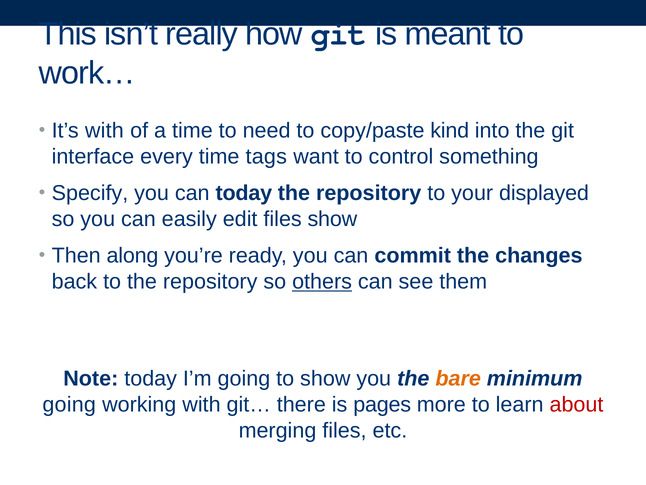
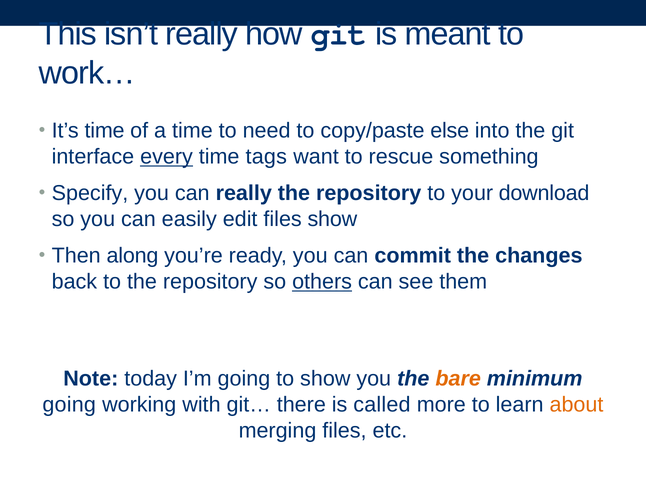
It’s with: with -> time (105, 131)
kind: kind -> else (450, 131)
every underline: none -> present (166, 157)
control: control -> rescue (401, 157)
can today: today -> really (244, 193)
displayed: displayed -> download (544, 193)
pages: pages -> called (382, 404)
about colour: red -> orange (576, 404)
